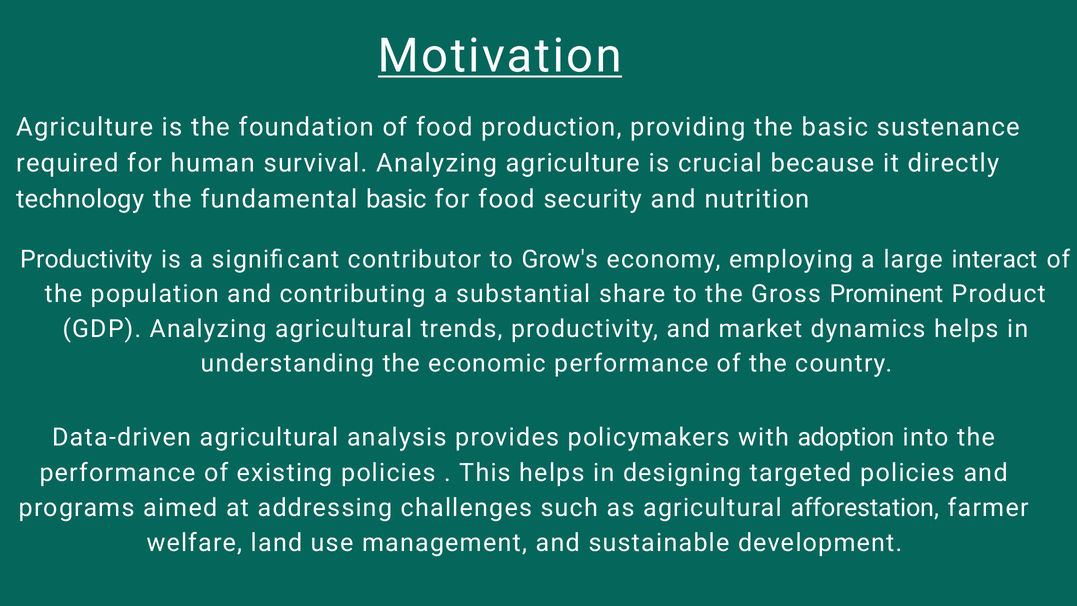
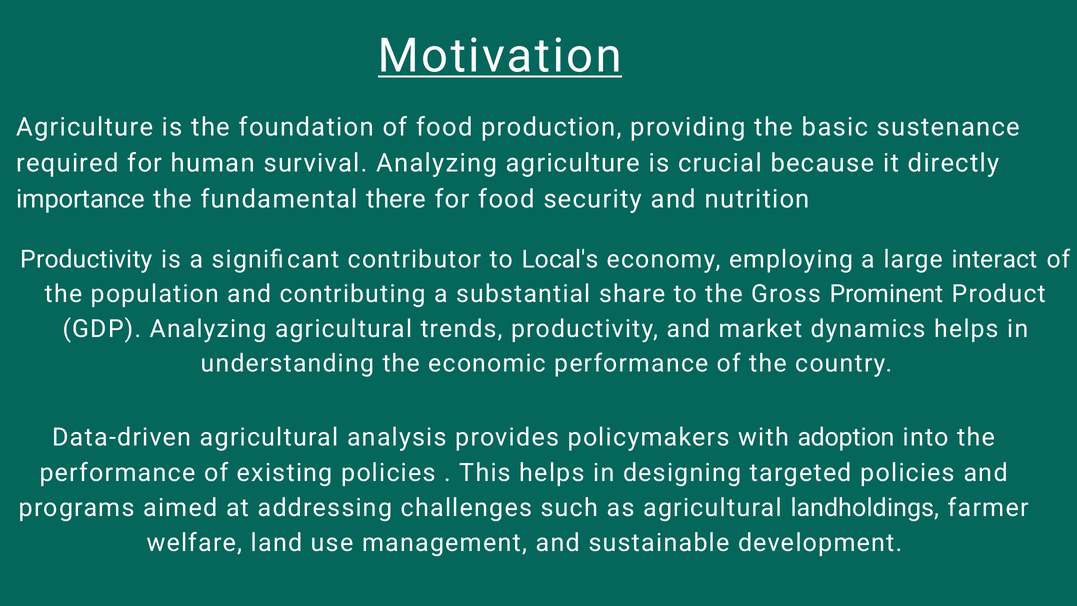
technology: technology -> importance (80, 199)
fundamental basic: basic -> there (396, 199)
Grow's: Grow's -> Local's (560, 259)
afforestation: afforestation -> landholdings (865, 508)
